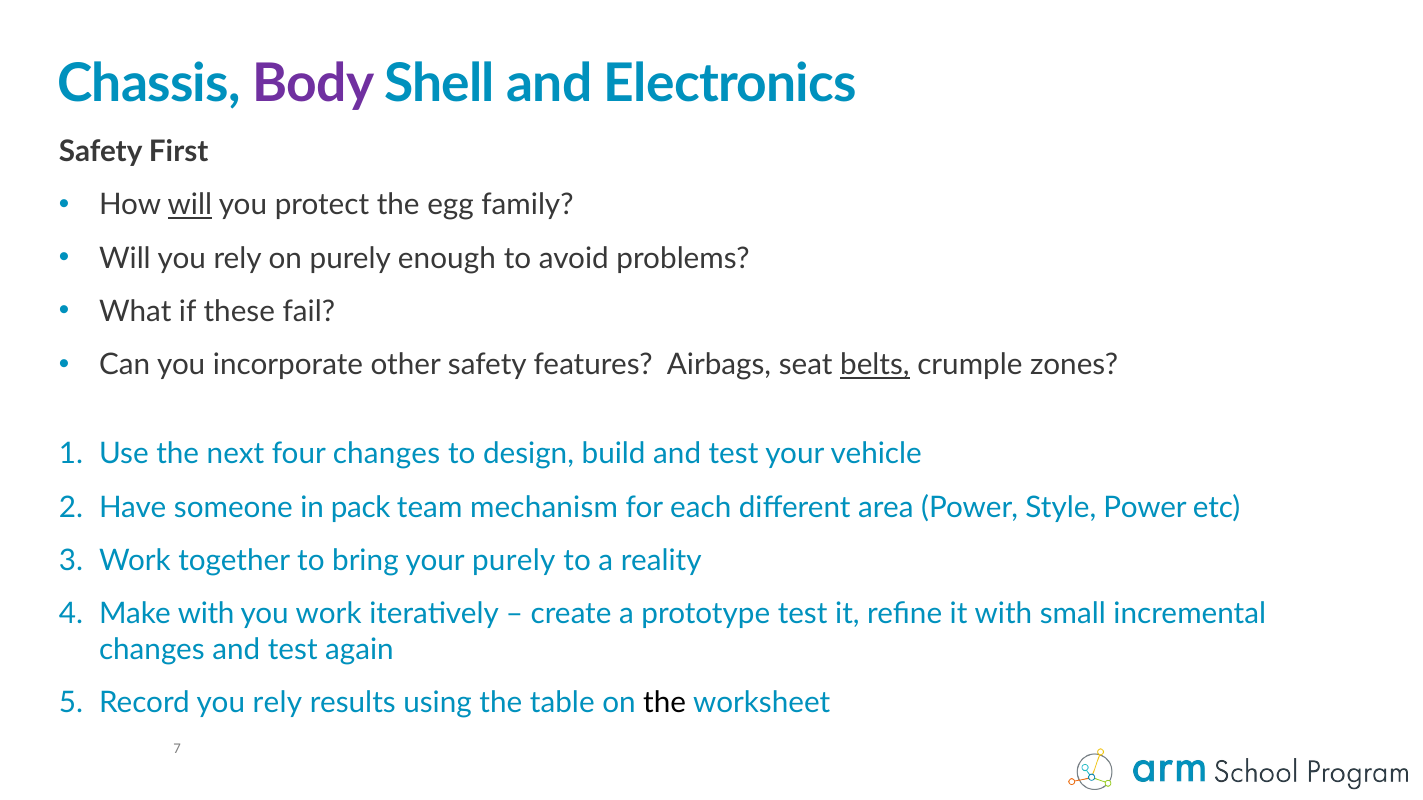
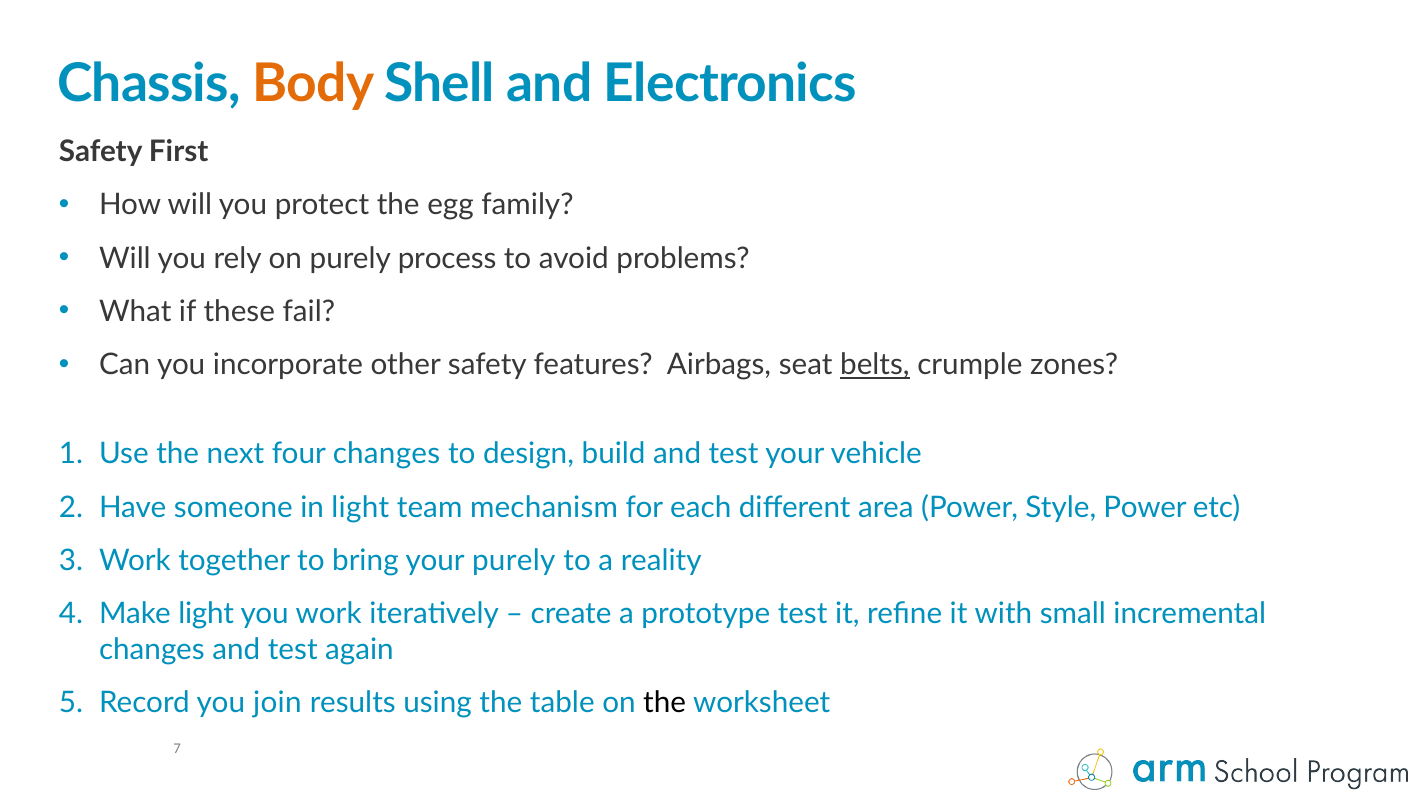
Body colour: purple -> orange (313, 84)
will underline: present -> none (190, 205)
enough: enough -> process (447, 259)
in pack: pack -> light (360, 508)
Make with: with -> light (206, 614)
Record you rely: rely -> join (277, 703)
